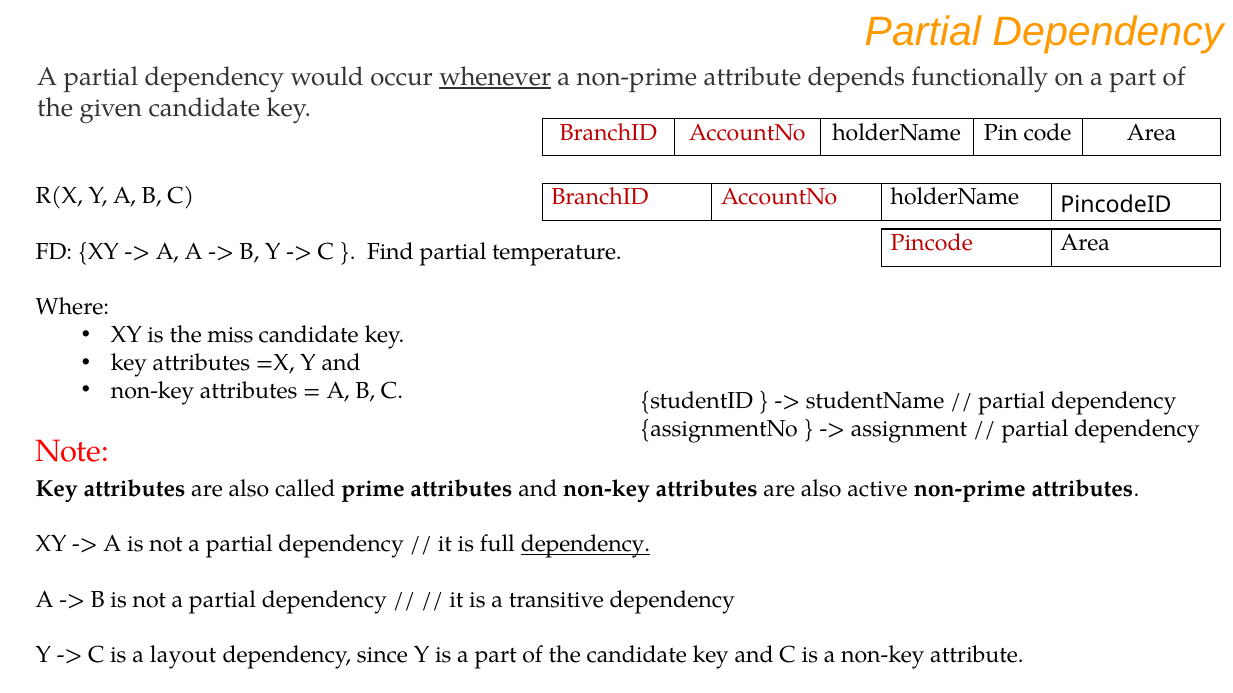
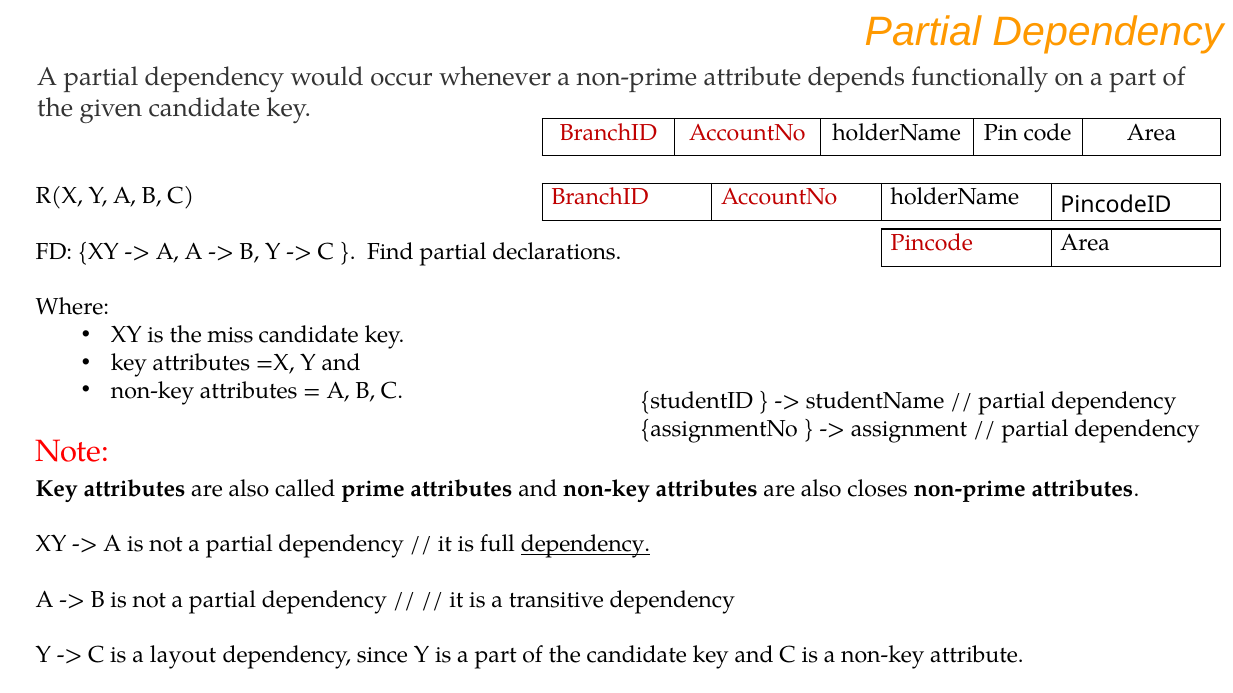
whenever underline: present -> none (495, 77)
temperature: temperature -> declarations (557, 252)
active: active -> closes (878, 489)
